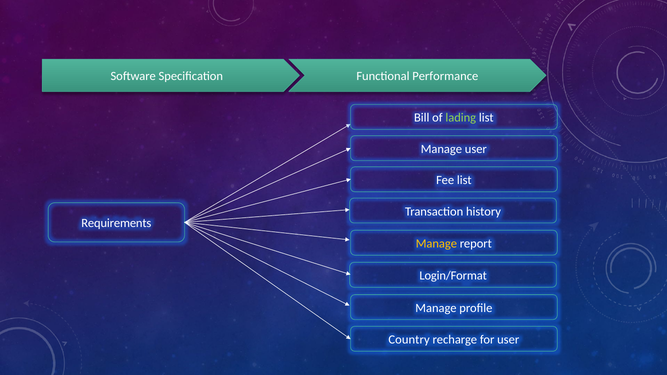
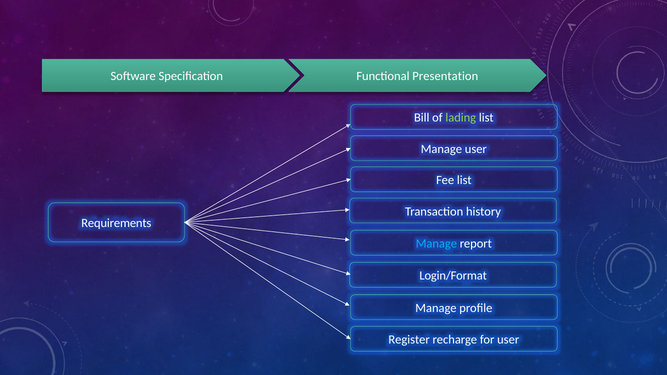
Performance: Performance -> Presentation (445, 76)
Manage colour: yellow -> light blue (436, 244)
Country: Country -> Register (409, 340)
